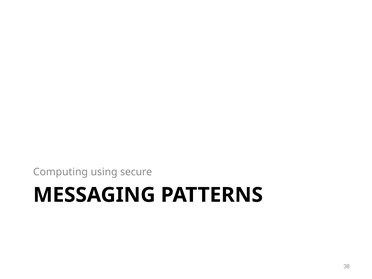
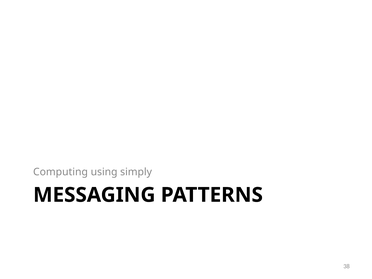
secure: secure -> simply (136, 172)
